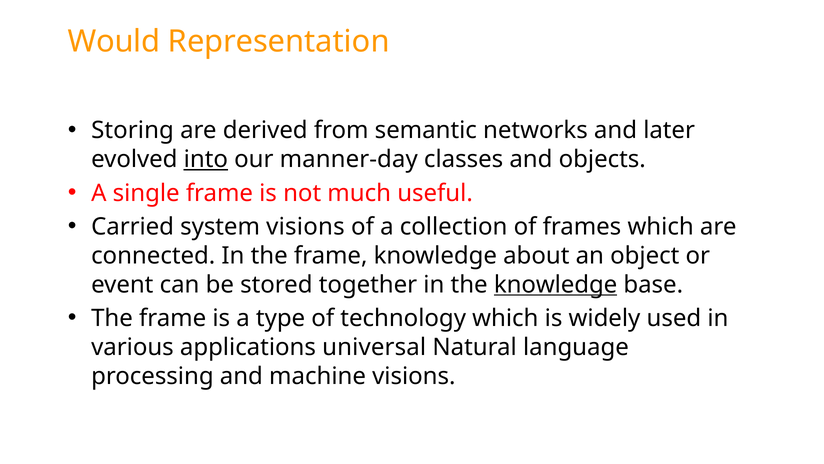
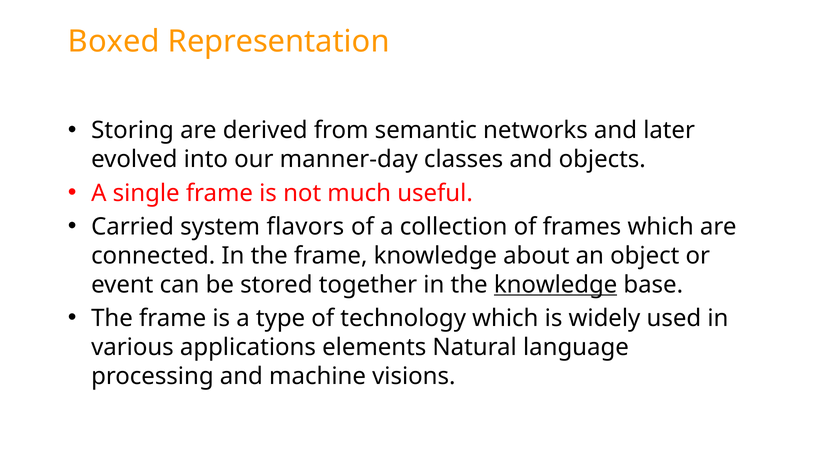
Would: Would -> Boxed (114, 42)
into underline: present -> none (206, 159)
system visions: visions -> flavors (305, 227)
universal: universal -> elements (374, 347)
